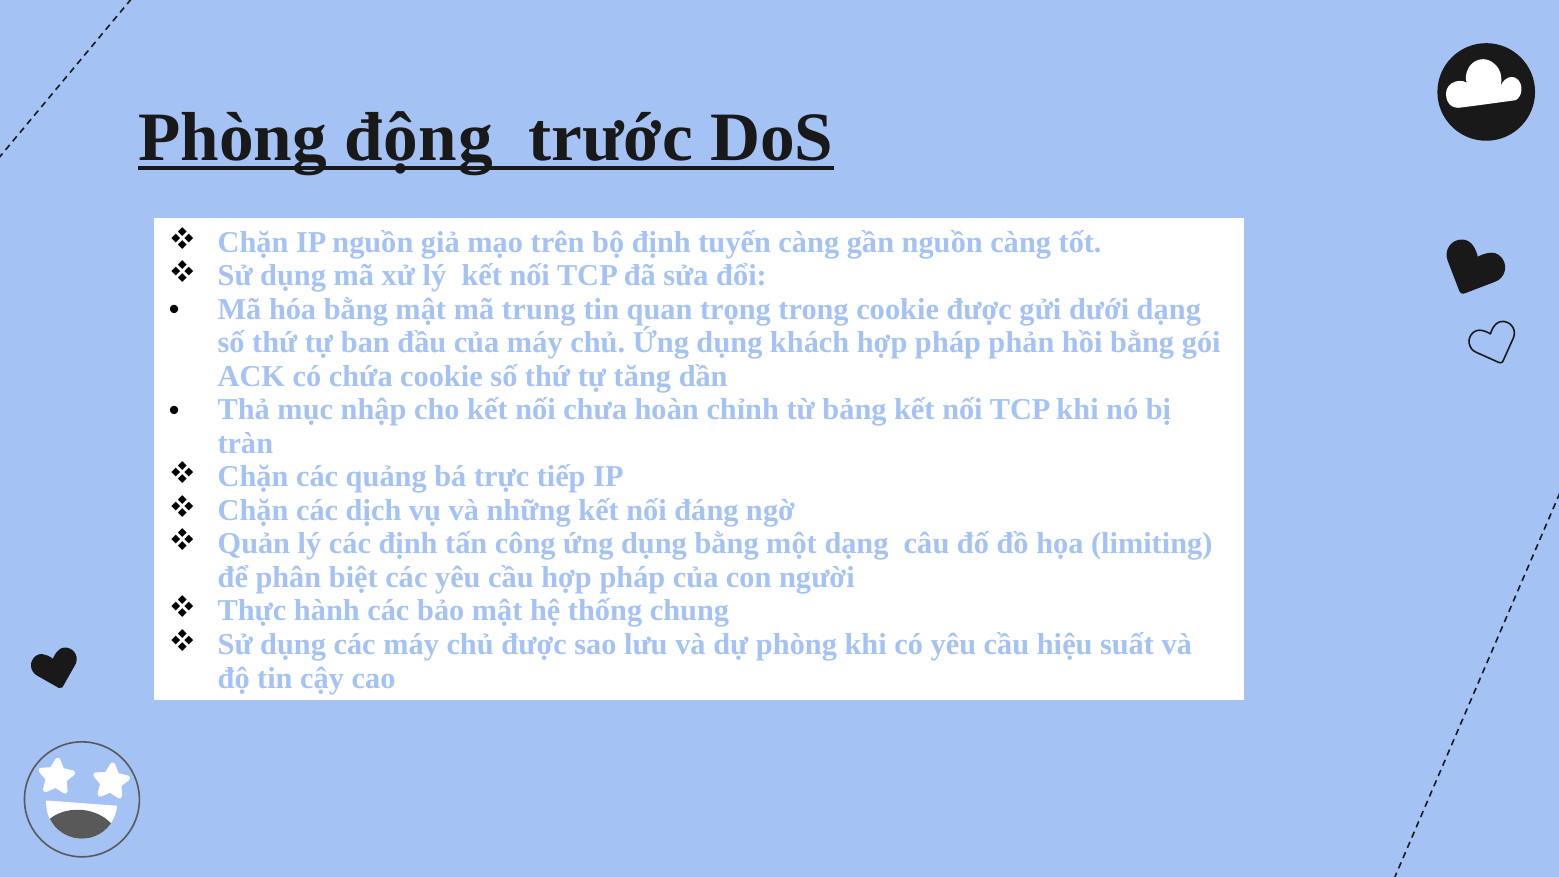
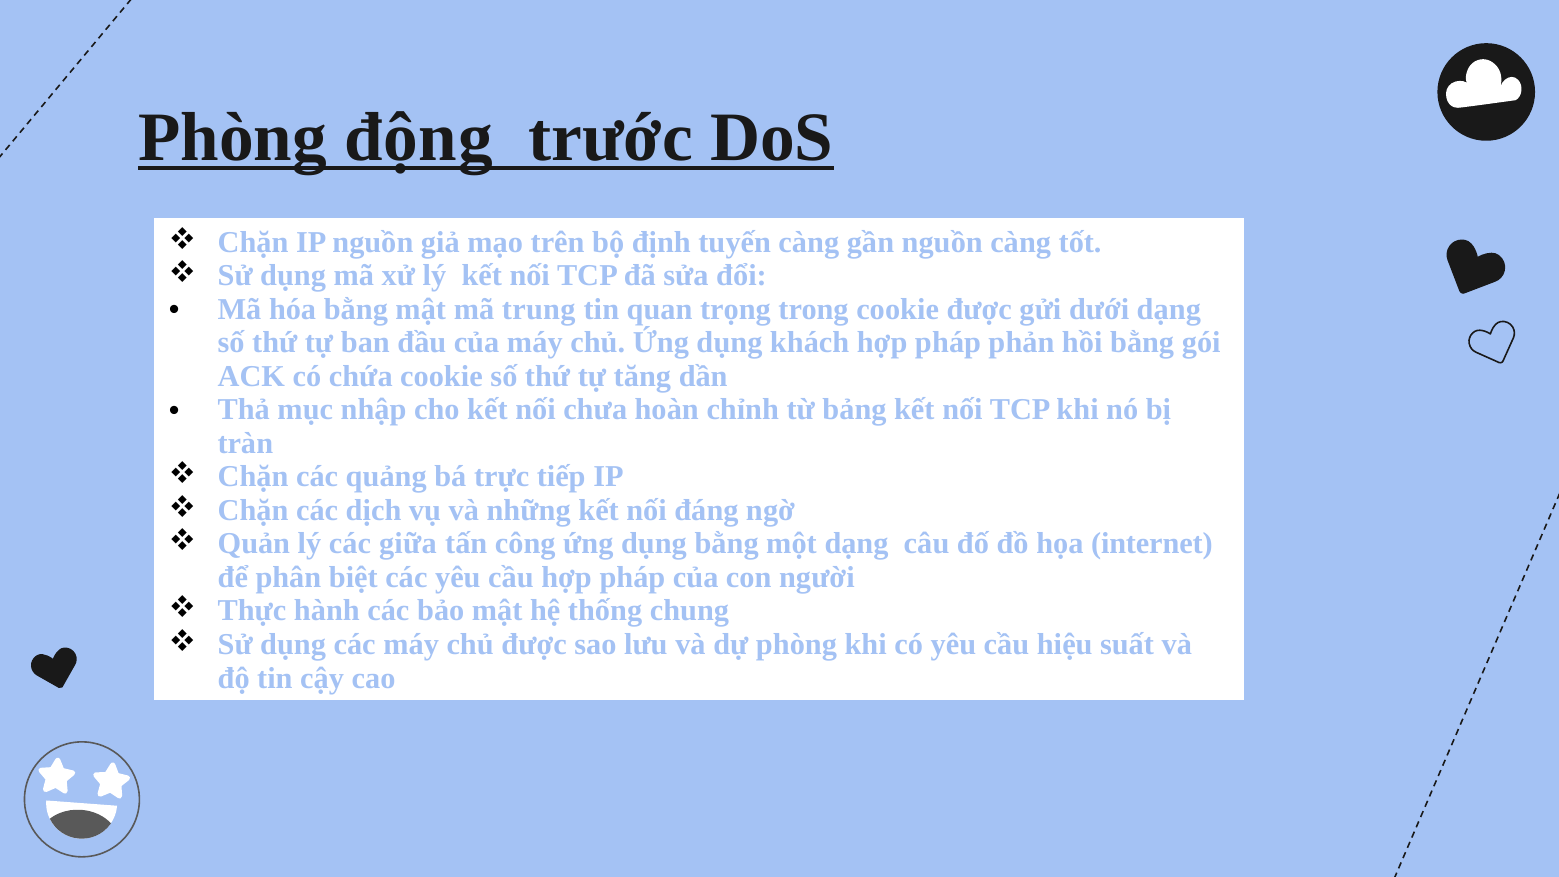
các định: định -> giữa (408, 544)
limiting: limiting -> internet (1152, 544)
